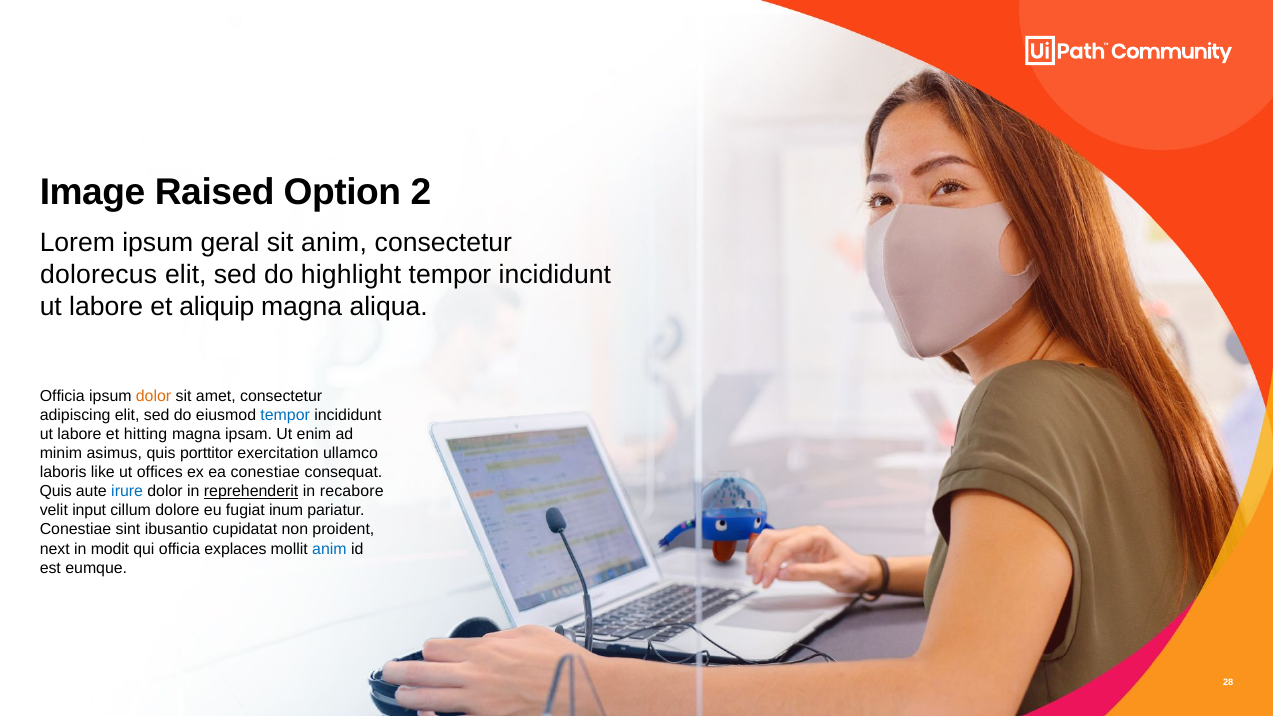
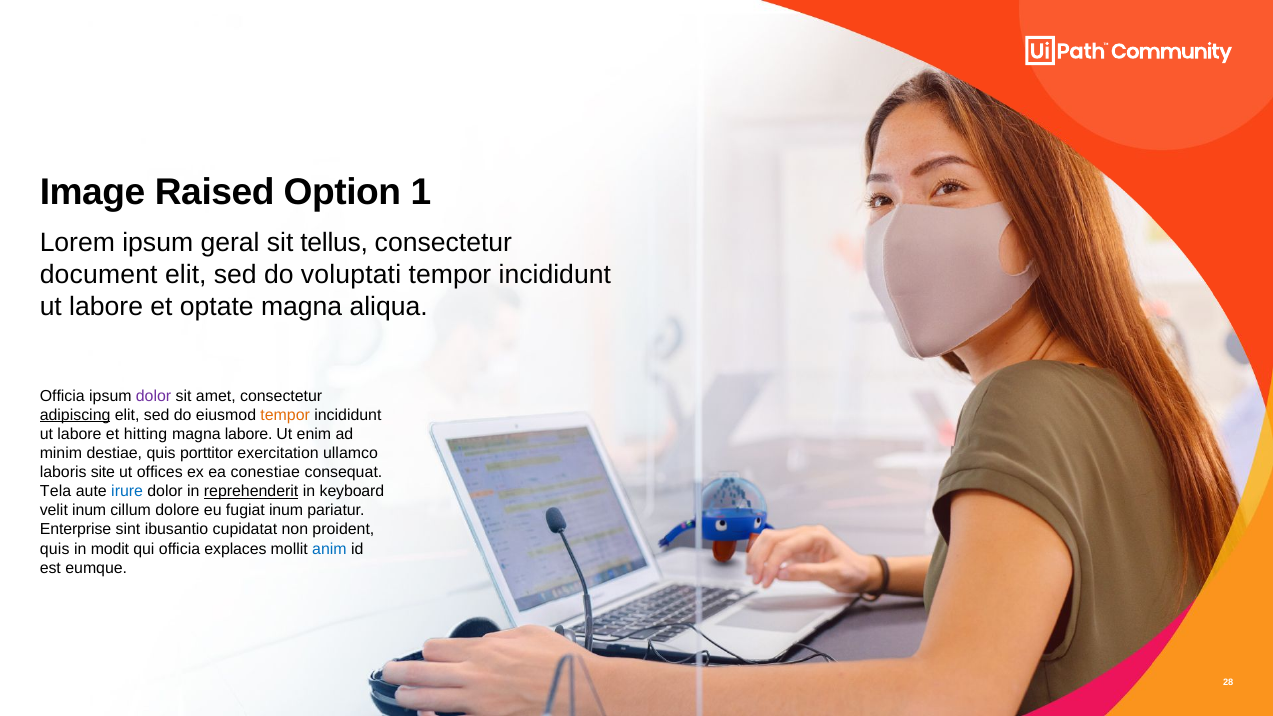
2: 2 -> 1 (421, 192)
sit anim: anim -> tellus (334, 243)
dolorecus: dolorecus -> document (99, 275)
highlight: highlight -> voluptati (351, 275)
aliquip: aliquip -> optate (217, 307)
dolor colour: orange -> purple (154, 396)
adipiscing underline: none -> present (75, 415)
tempor colour: blue -> orange (285, 415)
magna ipsam: ipsam -> labore (249, 434)
asimus: asimus -> destiae (114, 453)
like: like -> site (103, 473)
Quis: Quis -> Tela (56, 492)
recabore: recabore -> keyboard (352, 492)
velit input: input -> inum (89, 511)
Conestiae: Conestiae -> Enterprise (76, 530)
next: next -> quis (55, 549)
